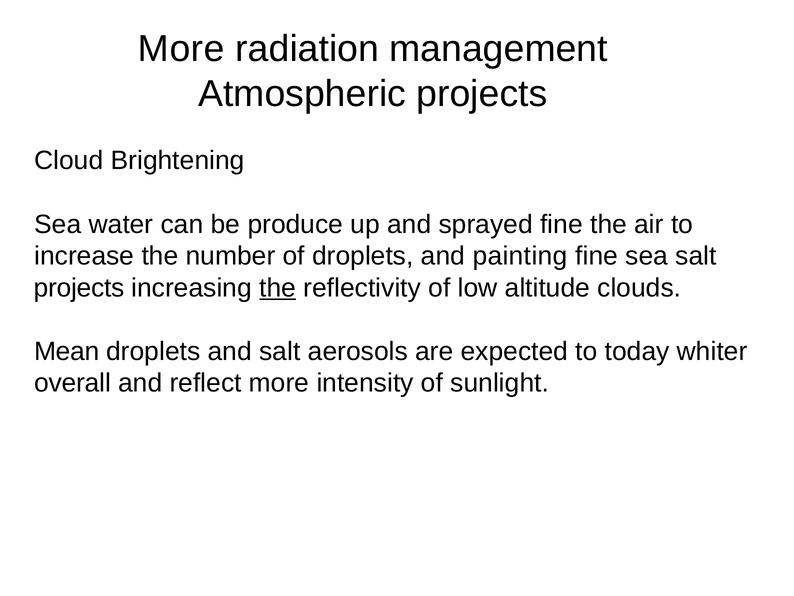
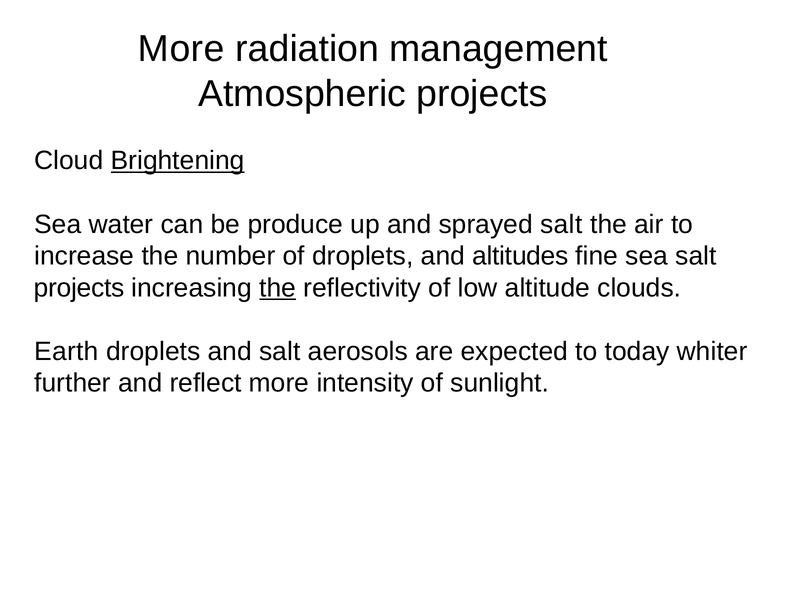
Brightening underline: none -> present (178, 161)
sprayed fine: fine -> salt (561, 224)
painting: painting -> altitudes (520, 256)
Mean: Mean -> Earth (67, 351)
overall: overall -> further (73, 383)
